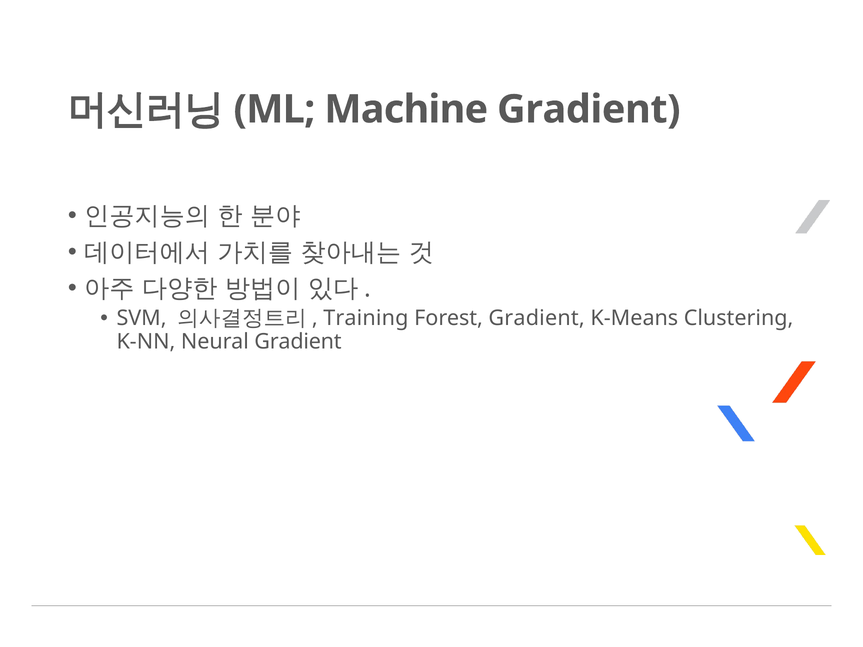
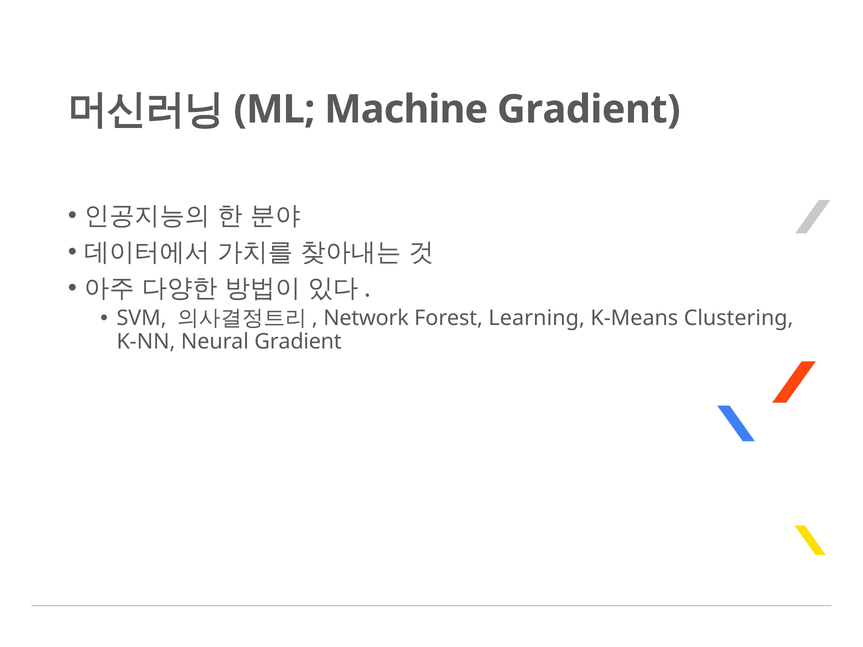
Training: Training -> Network (366, 318)
Forest Gradient: Gradient -> Learning (537, 318)
